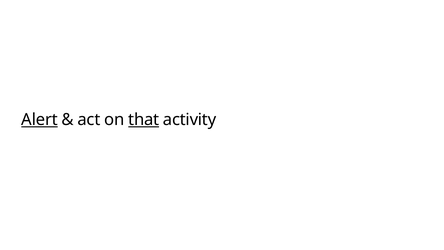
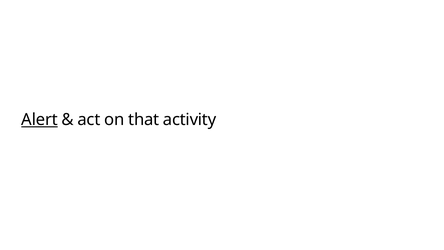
that underline: present -> none (144, 120)
